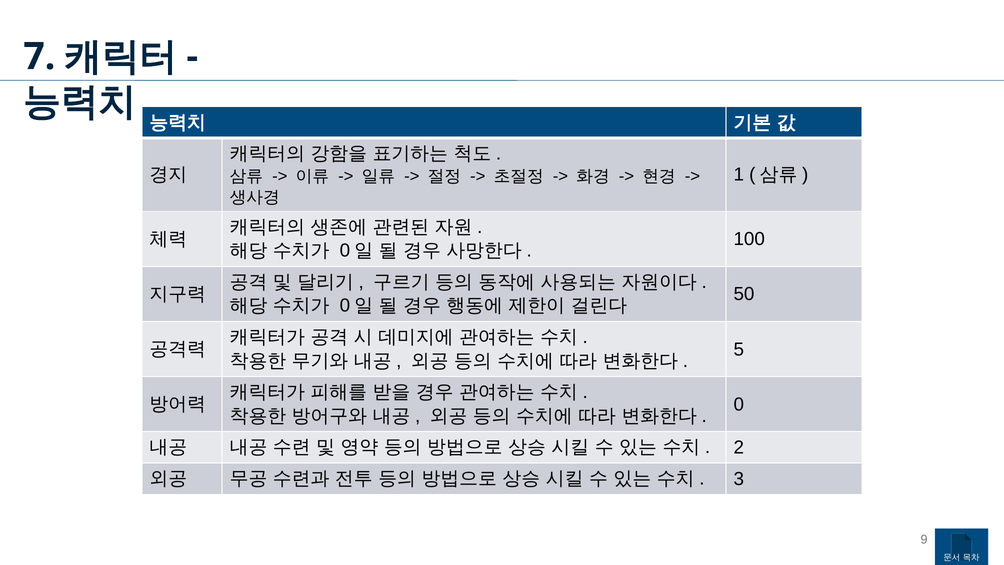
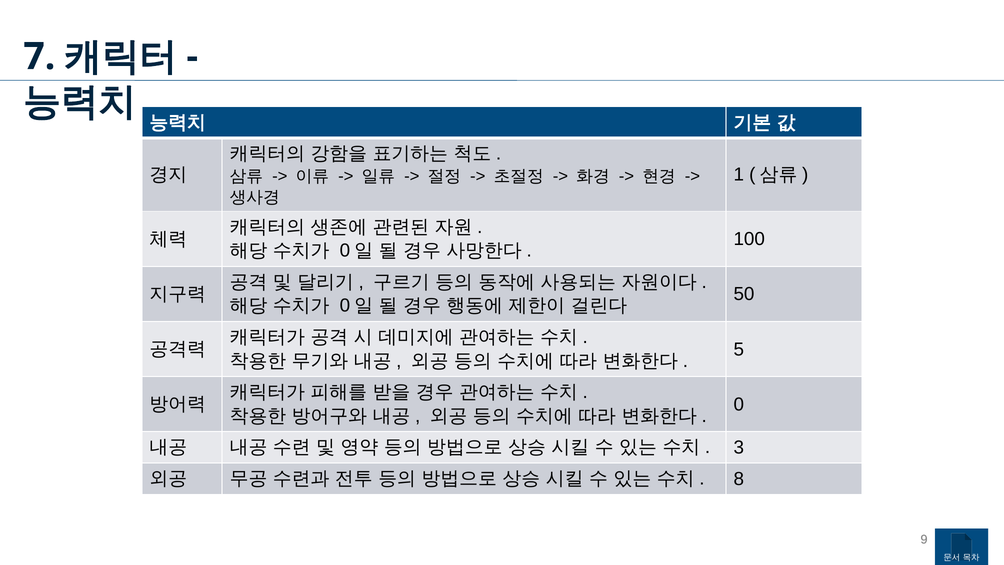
2: 2 -> 3 (739, 447)
3: 3 -> 8 (739, 479)
